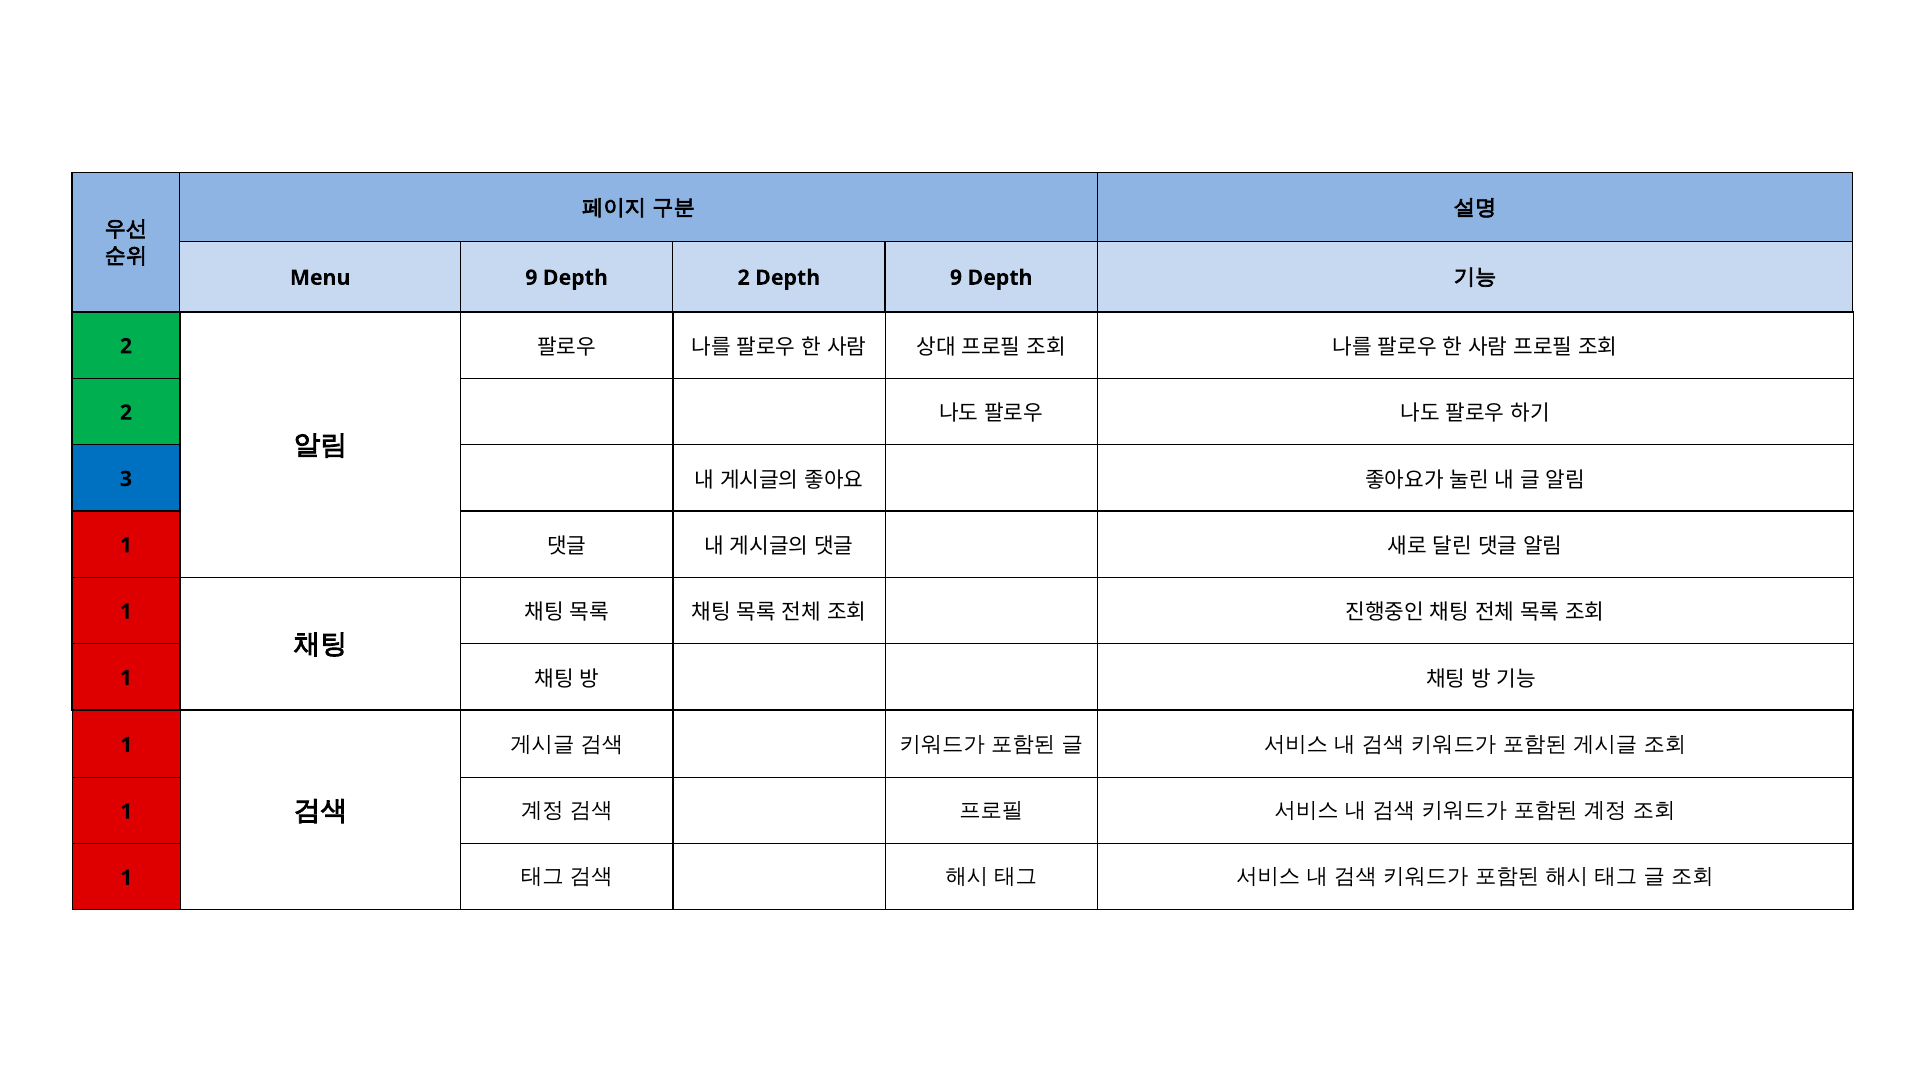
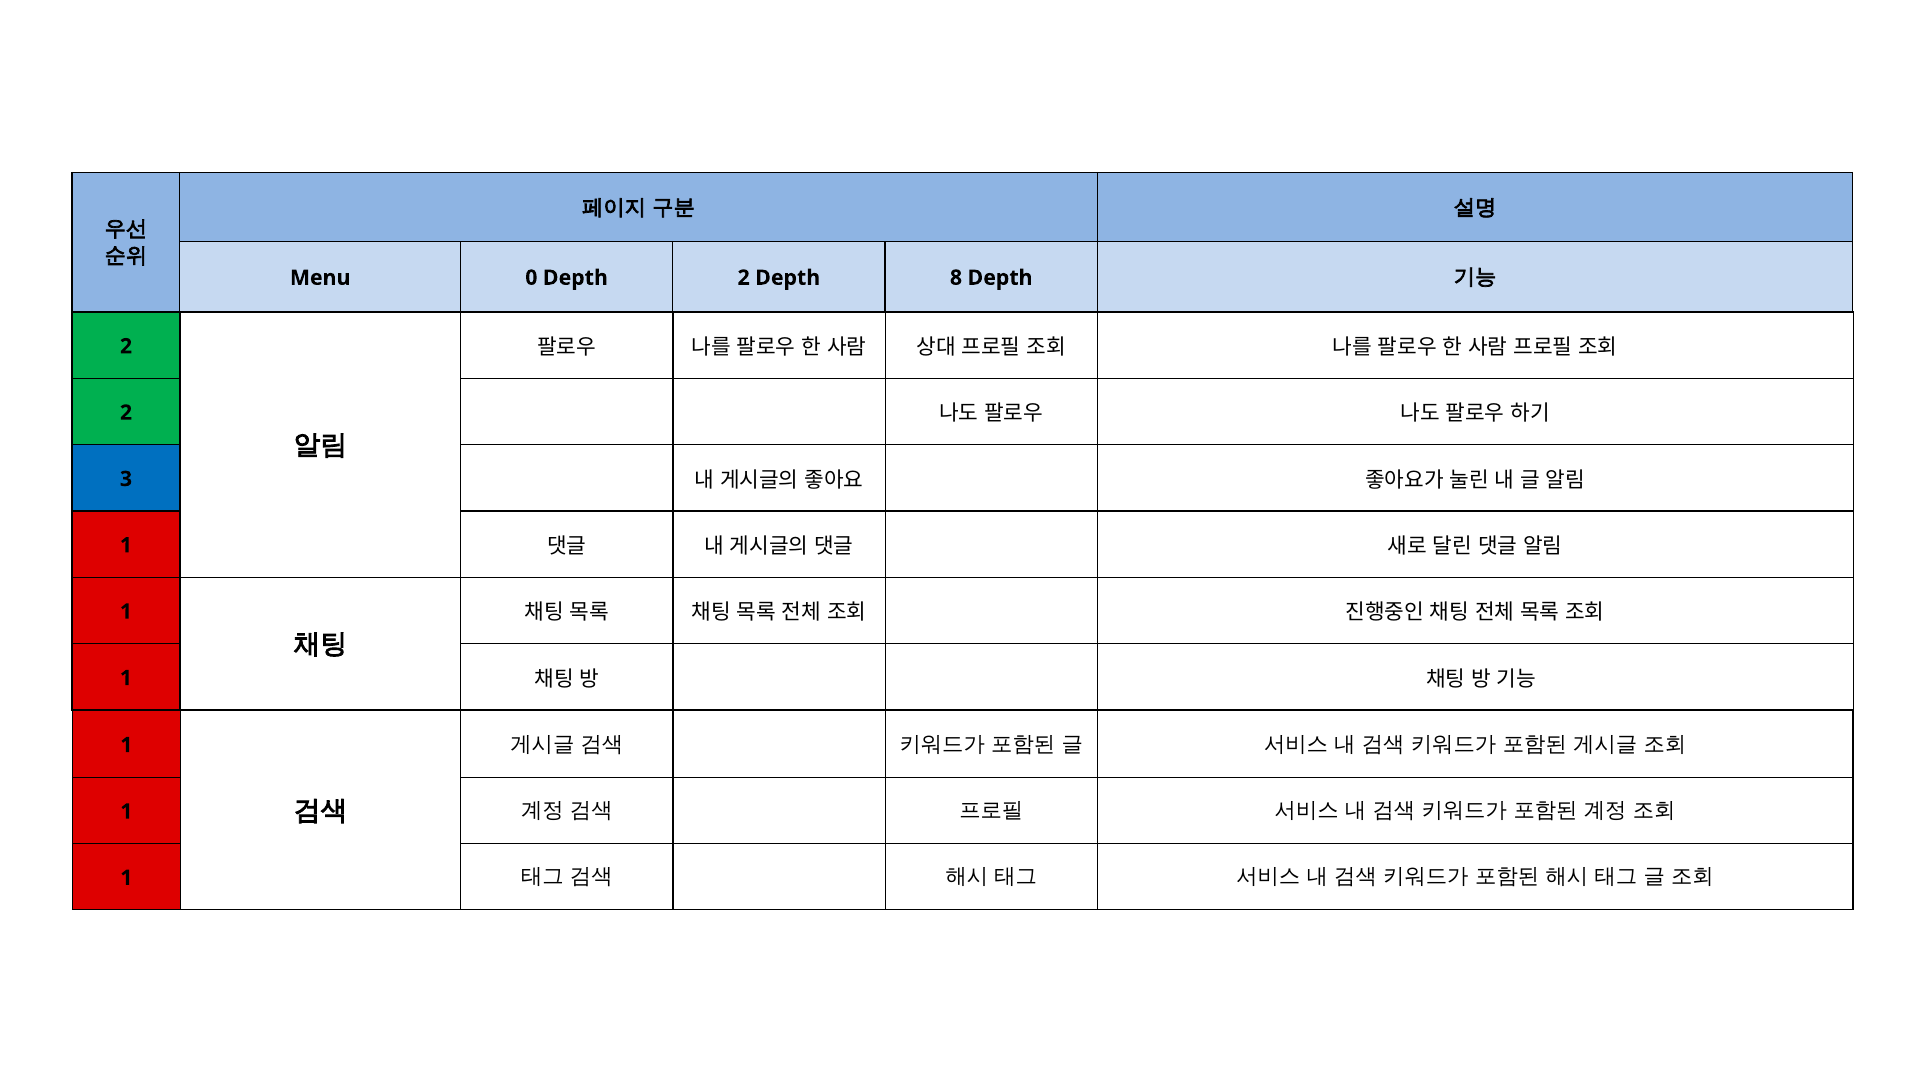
Menu 9: 9 -> 0 (531, 278)
Depth 9: 9 -> 8 (956, 278)
